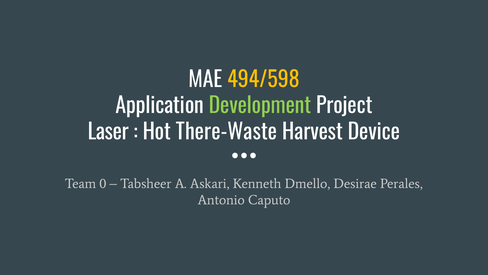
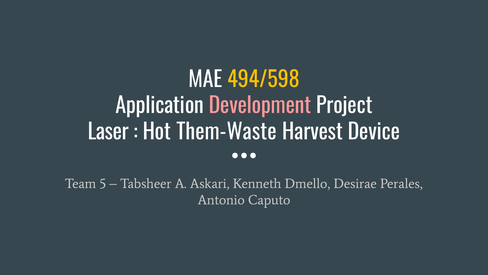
Development colour: light green -> pink (260, 106)
There-Waste: There-Waste -> Them-Waste (226, 132)
0: 0 -> 5 (103, 183)
